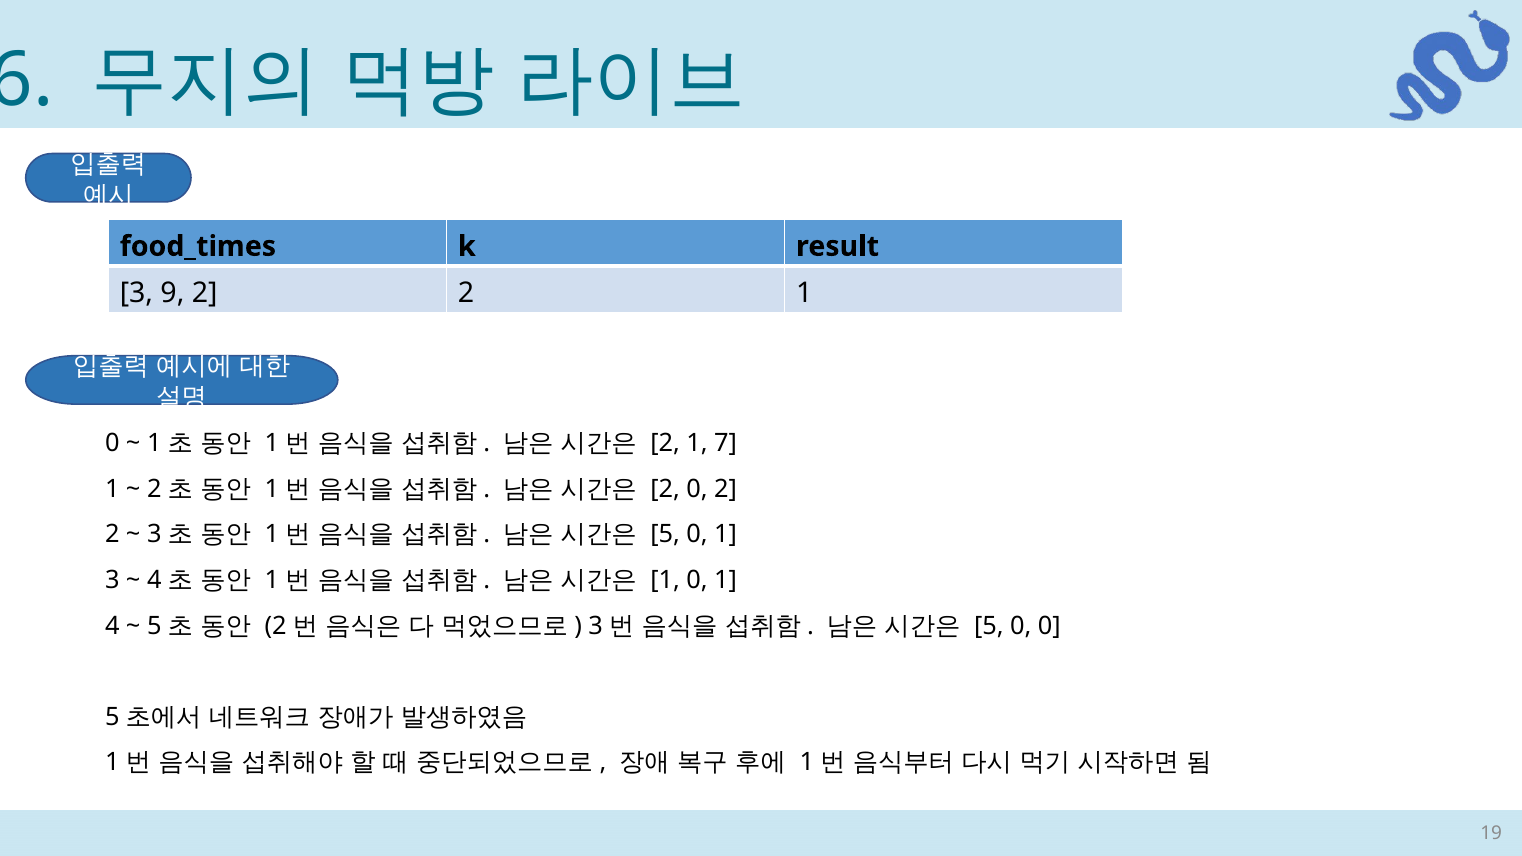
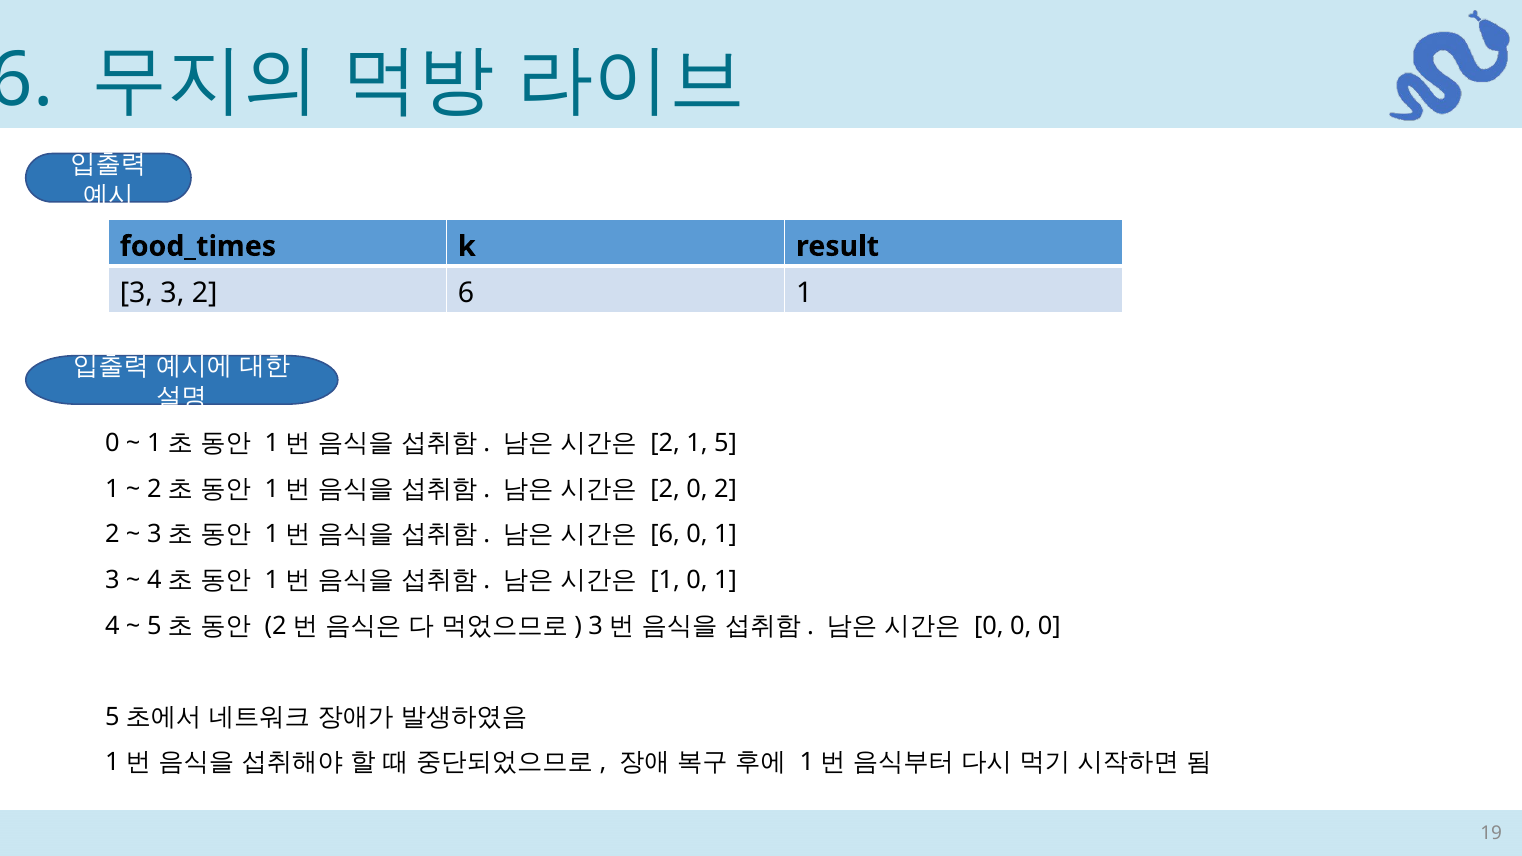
3 9: 9 -> 3 (172, 293)
2: 2 -> 6 (466, 293)
7: 7 -> 5 (726, 443)
5: 5 -> 6 (665, 535)
5: 5 -> 0 (989, 626)
